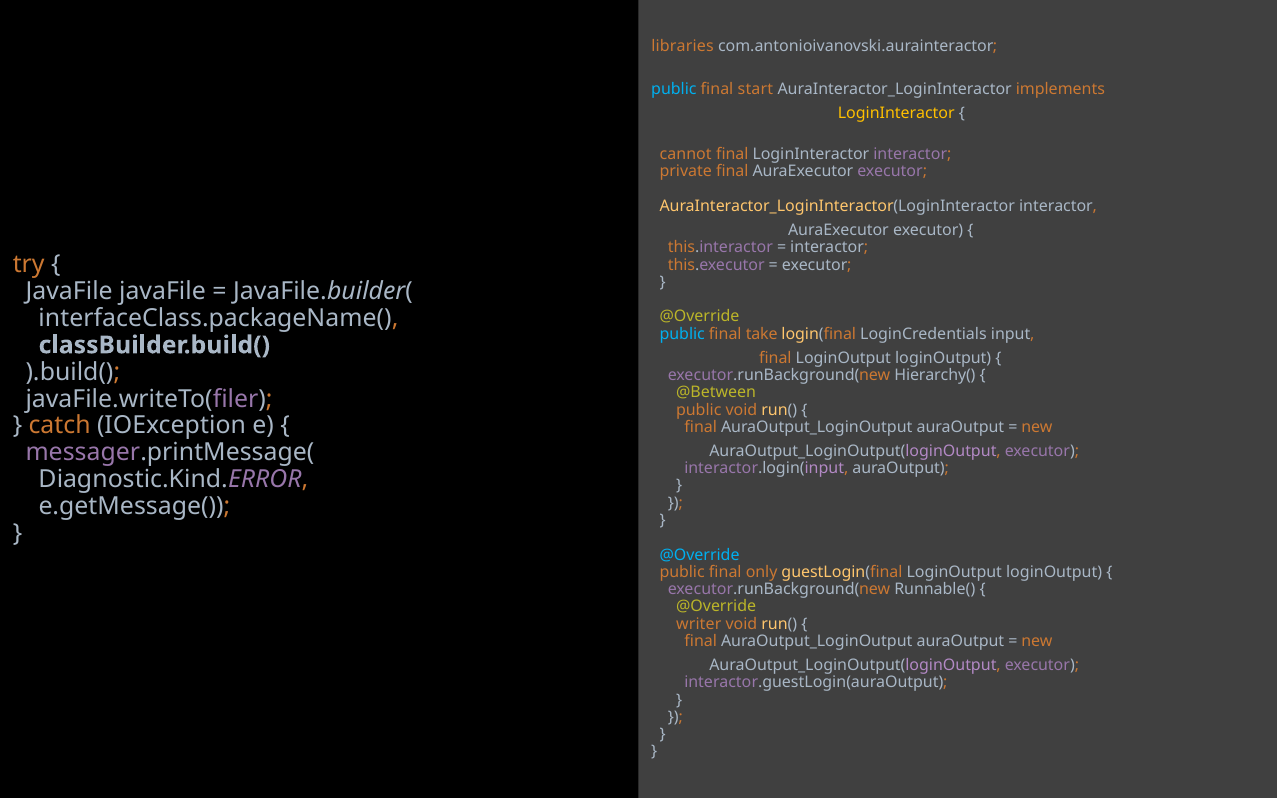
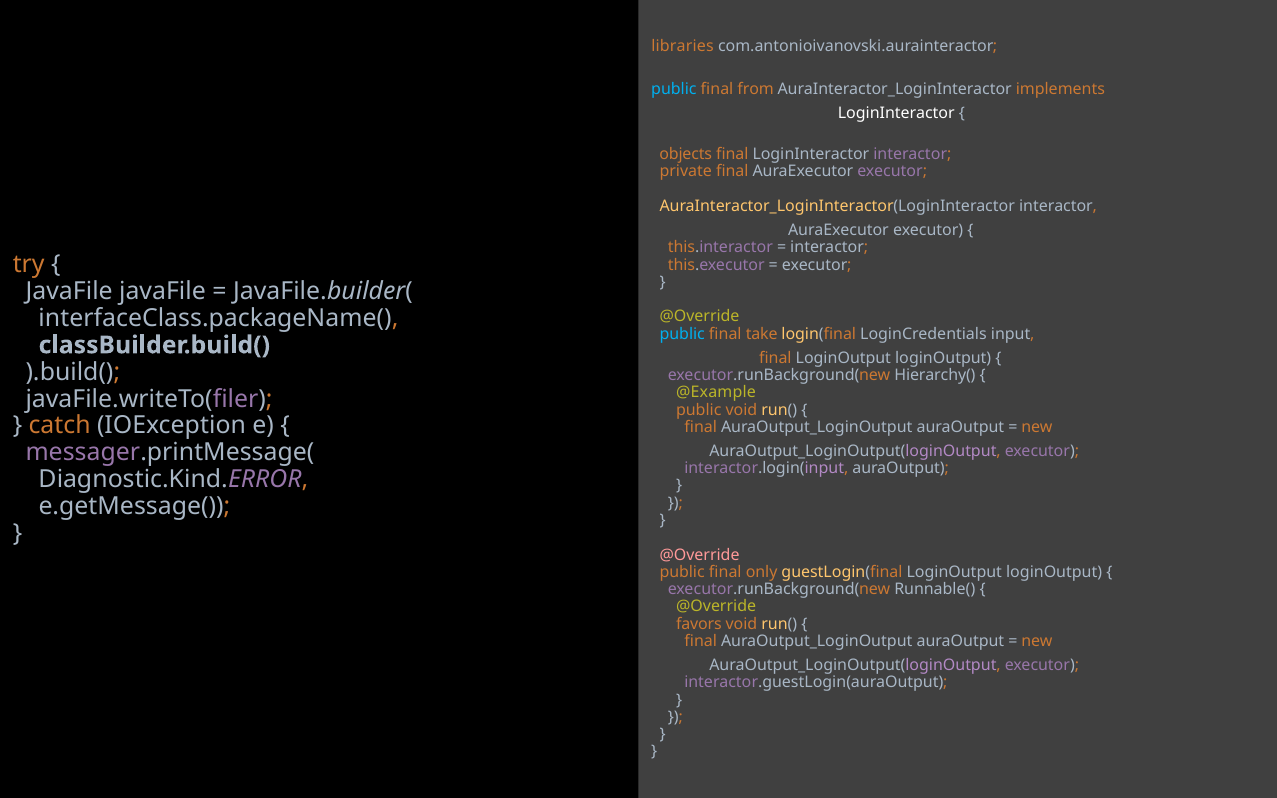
start: start -> from (756, 89)
LoginInteractor colour: yellow -> white (896, 113)
cannot: cannot -> objects (686, 154)
@Between: @Between -> @Example (716, 393)
@Override colour: light blue -> pink (700, 555)
writer: writer -> favors (699, 624)
